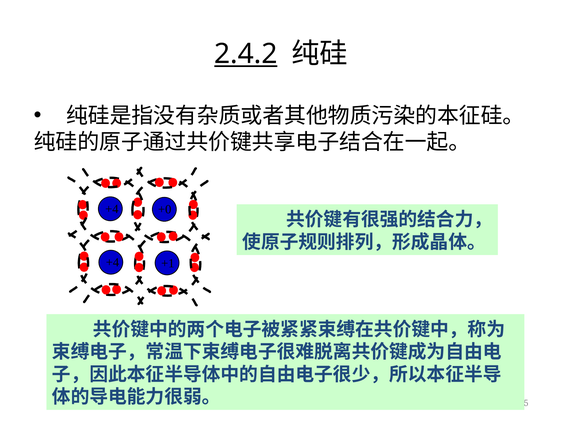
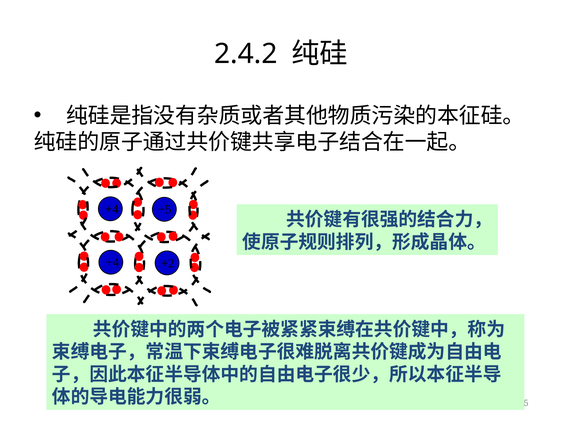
2.4.2 underline: present -> none (246, 54)
+0: +0 -> +5 (165, 209)
+1: +1 -> +2 (168, 263)
